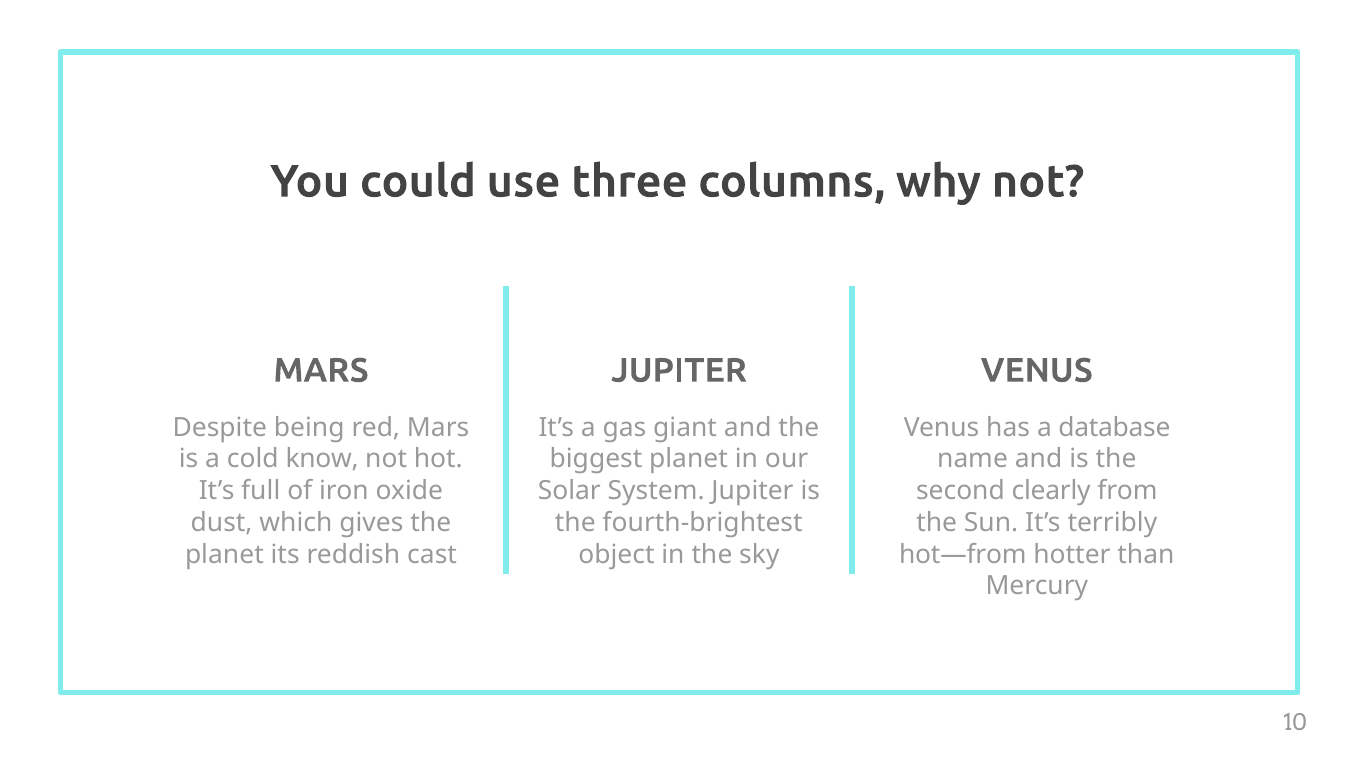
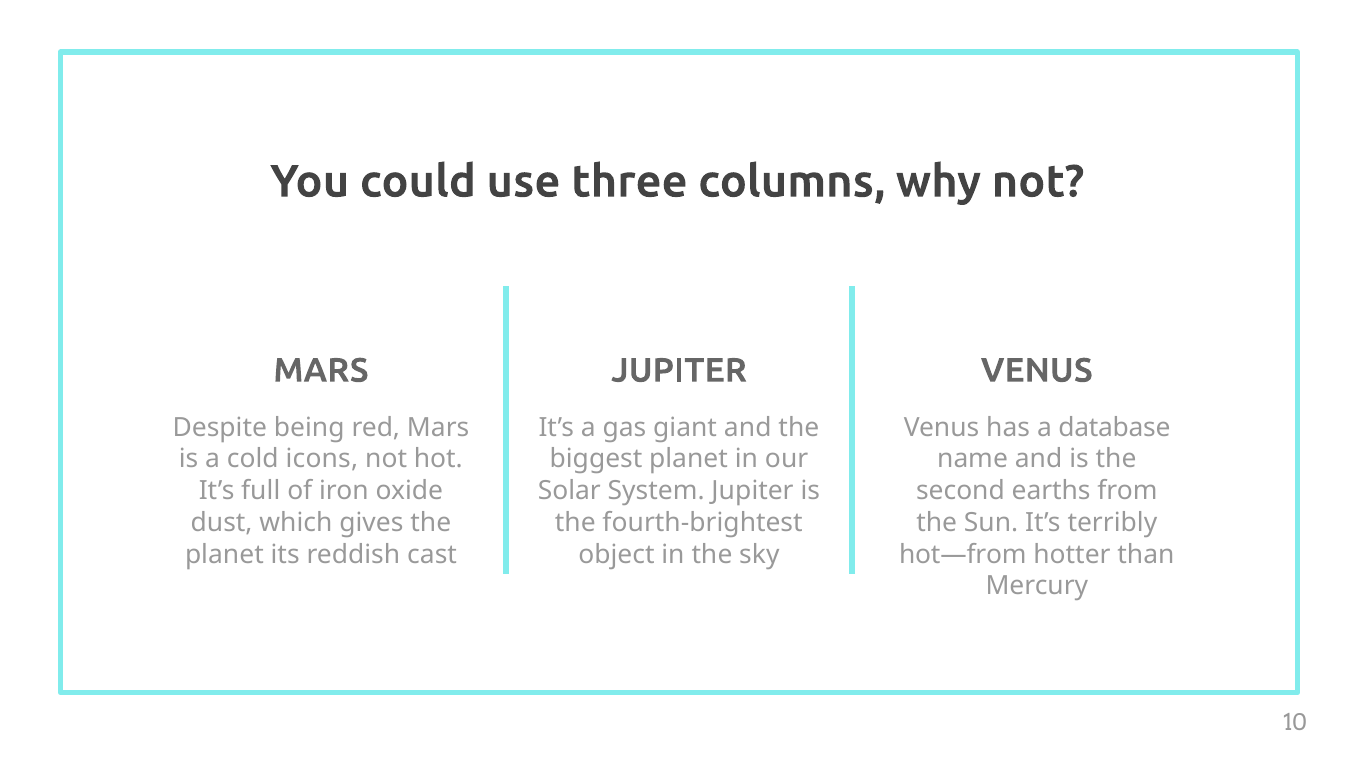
know: know -> icons (322, 459)
clearly: clearly -> earths (1051, 491)
